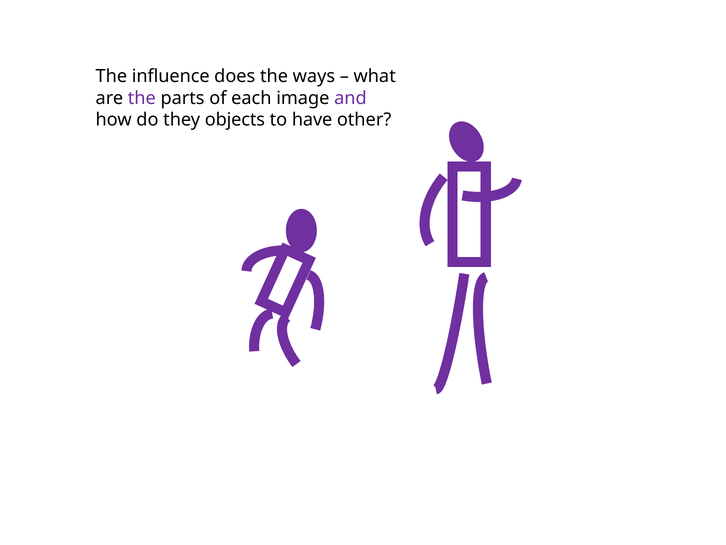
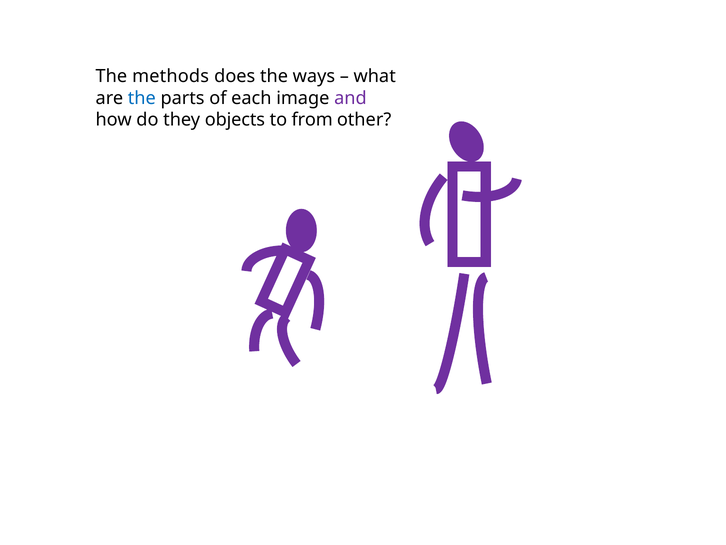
influence: influence -> methods (171, 76)
the colour: purple -> blue (142, 98)
have: have -> from (312, 120)
